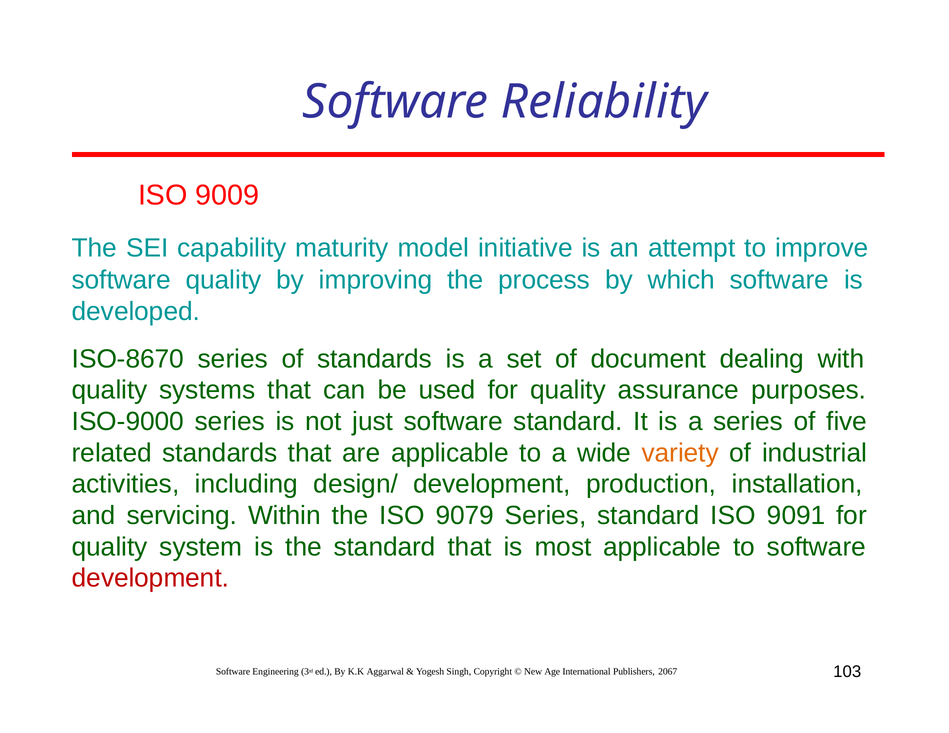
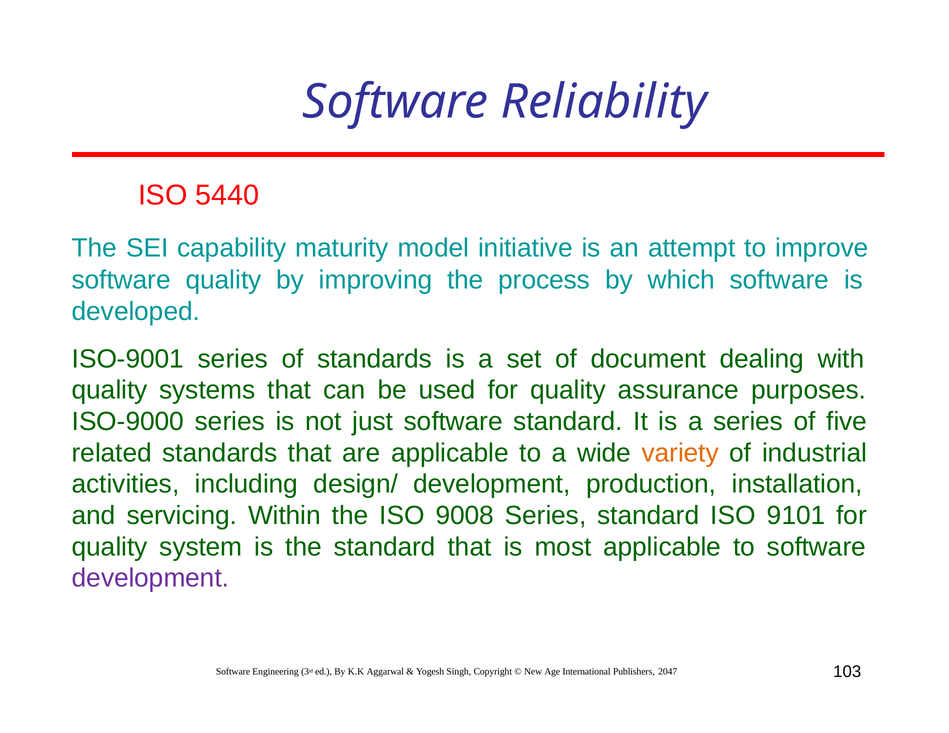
9009: 9009 -> 5440 (227, 195)
ISO-8670: ISO-8670 -> ISO-9001 (128, 359)
9079: 9079 -> 9008 (465, 516)
9091: 9091 -> 9101 (796, 516)
development colour: red -> purple (150, 578)
2067: 2067 -> 2047 (668, 672)
